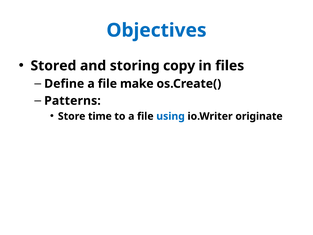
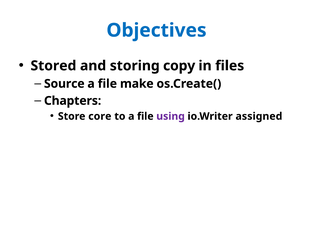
Define: Define -> Source (64, 84)
Patterns: Patterns -> Chapters (73, 101)
time: time -> core (100, 116)
using colour: blue -> purple (171, 116)
originate: originate -> assigned (259, 116)
